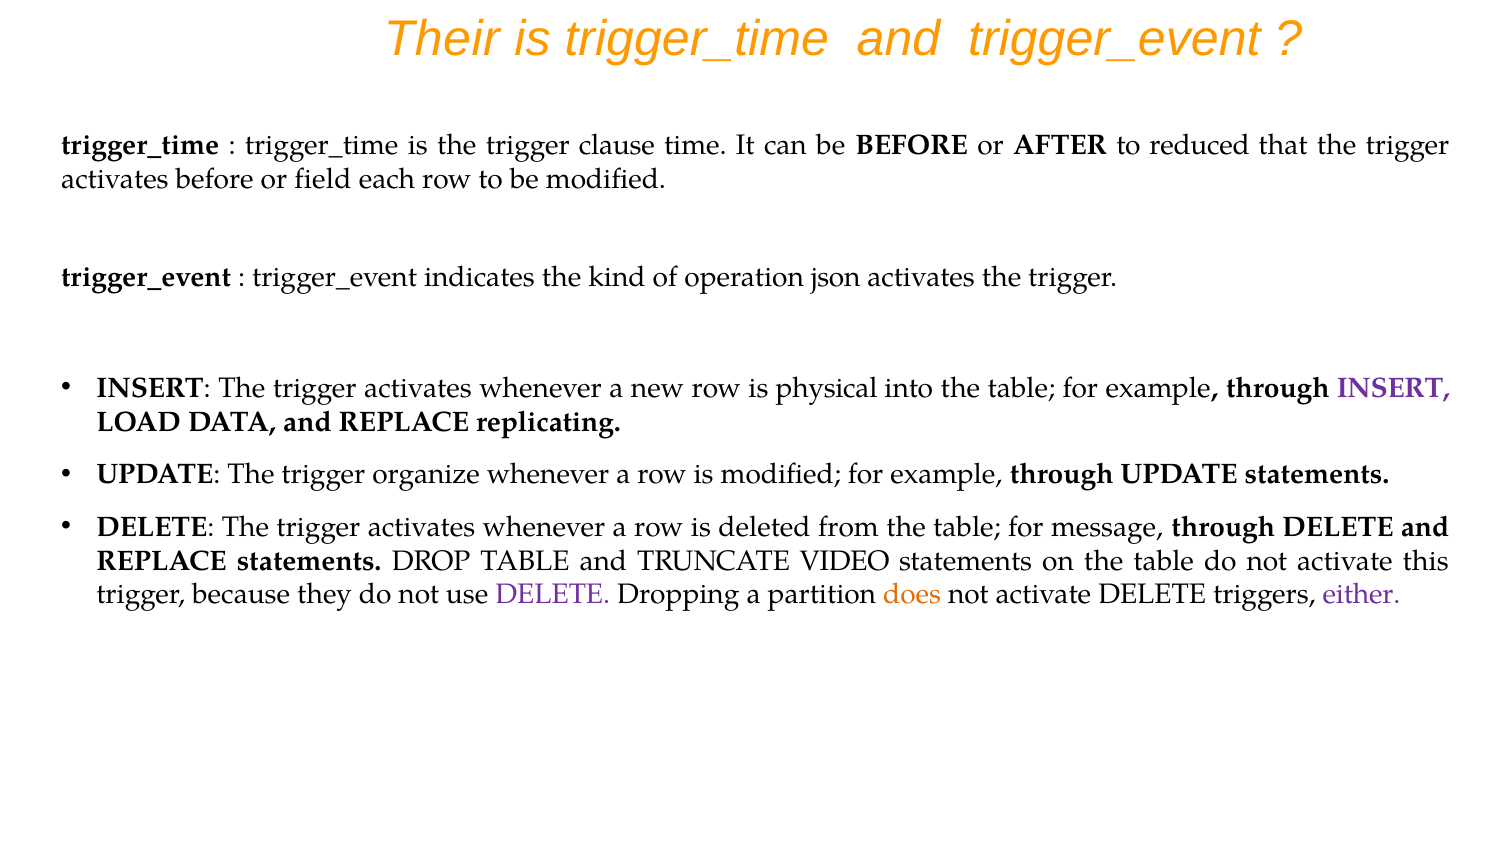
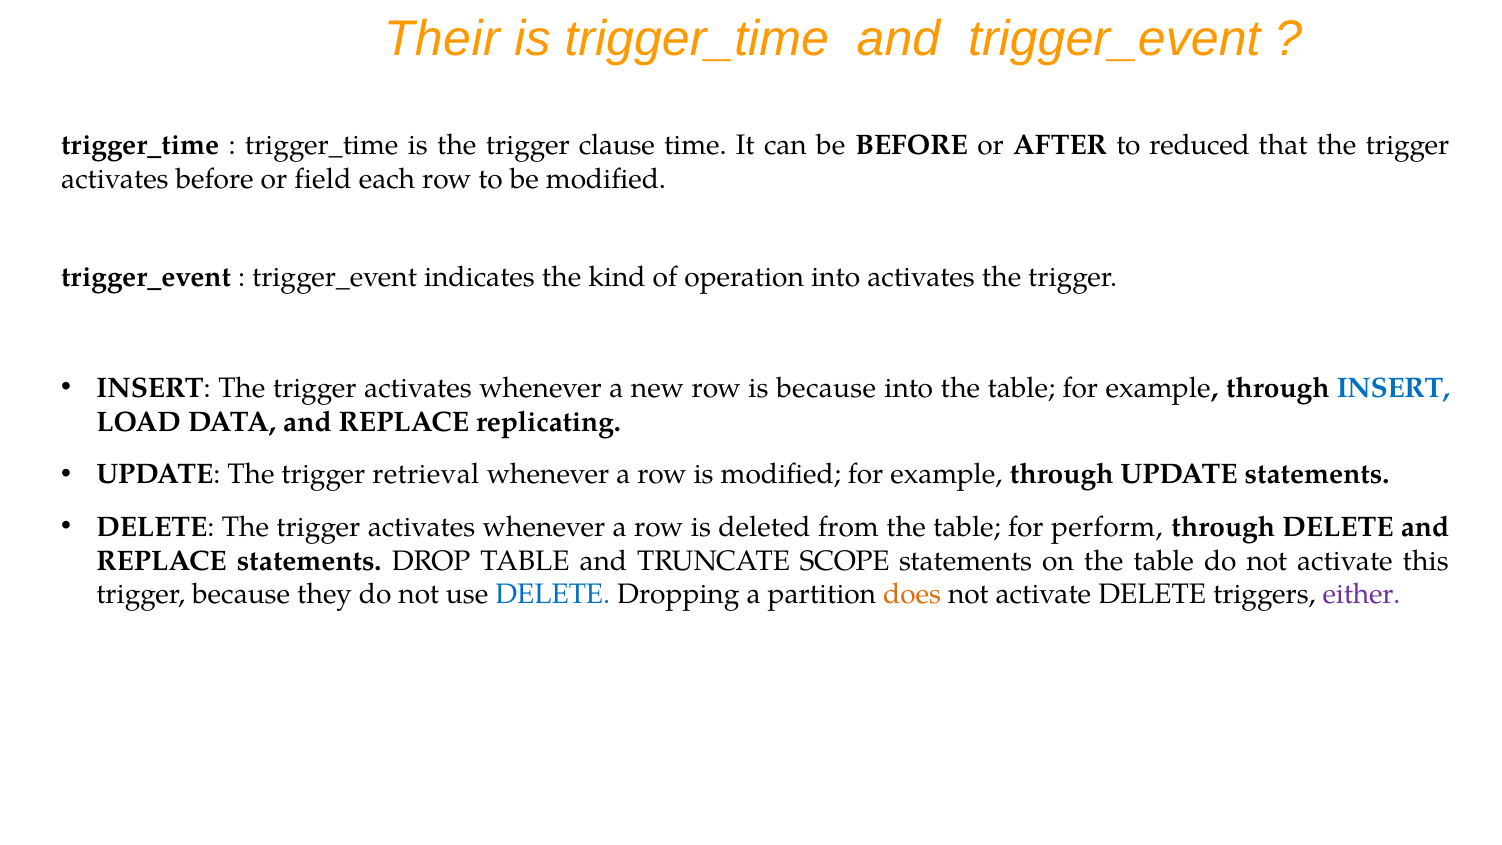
operation json: json -> into (836, 277)
is physical: physical -> because (826, 388)
INSERT colour: purple -> blue (1393, 388)
organize: organize -> retrieval (426, 474)
message: message -> perform (1107, 527)
VIDEO: VIDEO -> SCOPE (845, 561)
DELETE colour: purple -> blue (553, 594)
